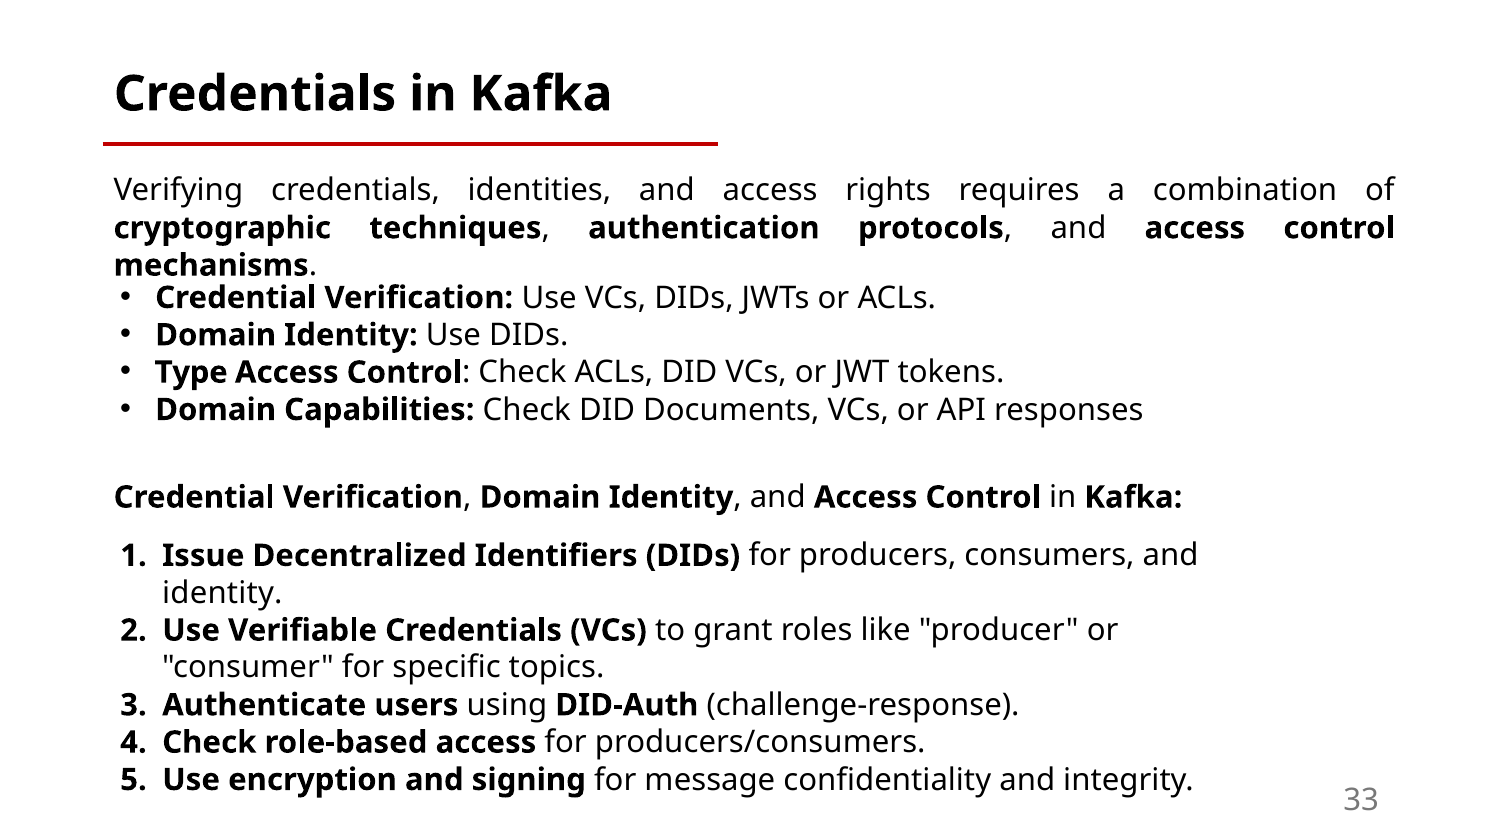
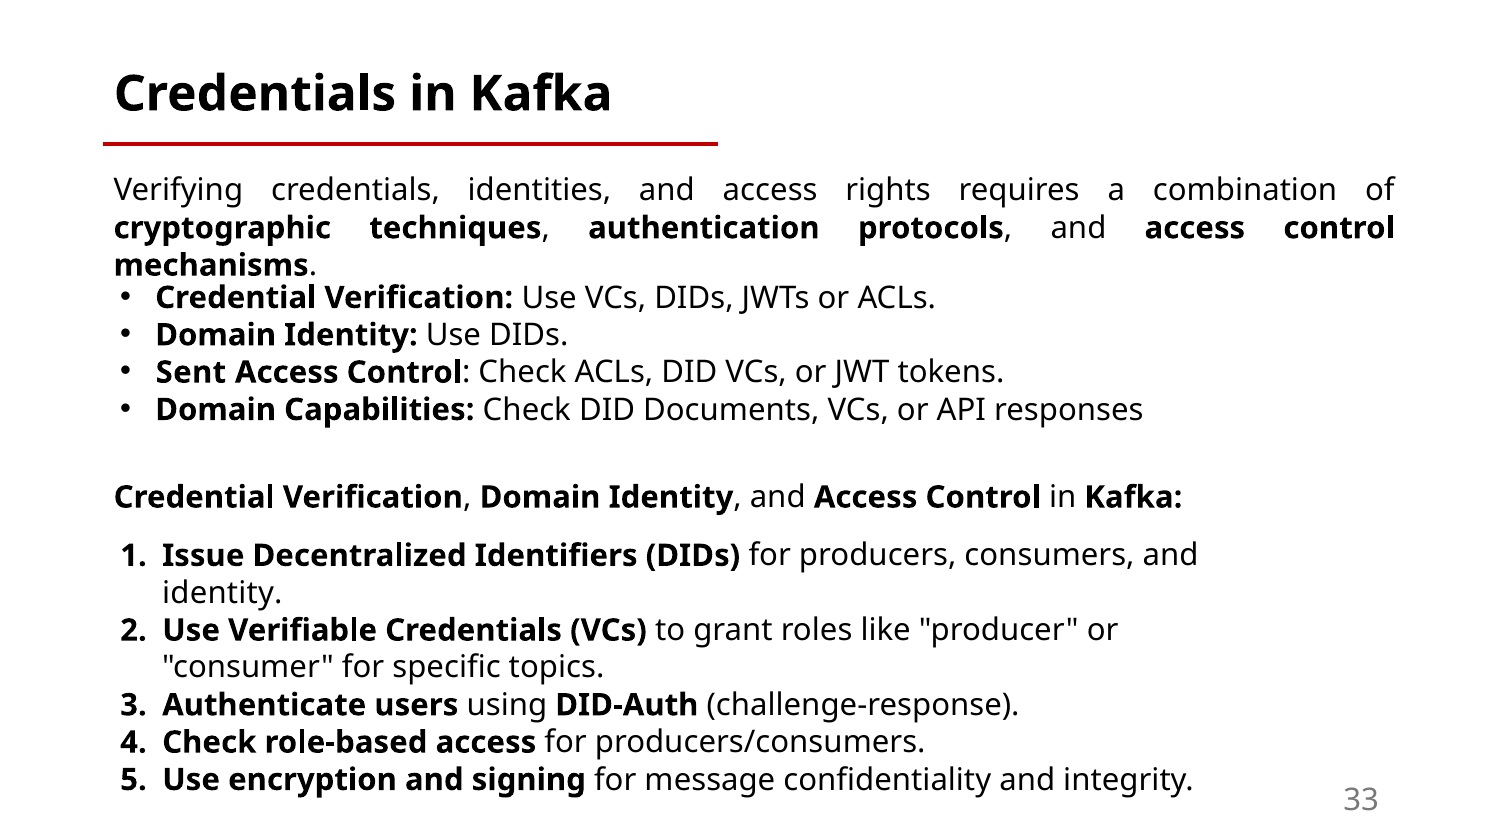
Type: Type -> Sent (191, 372)
